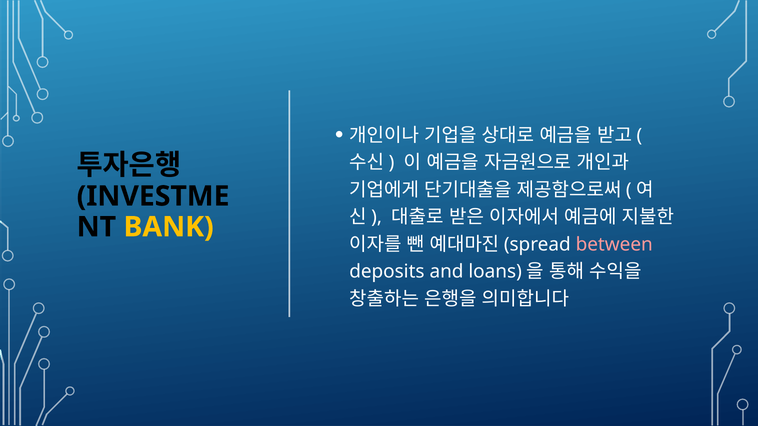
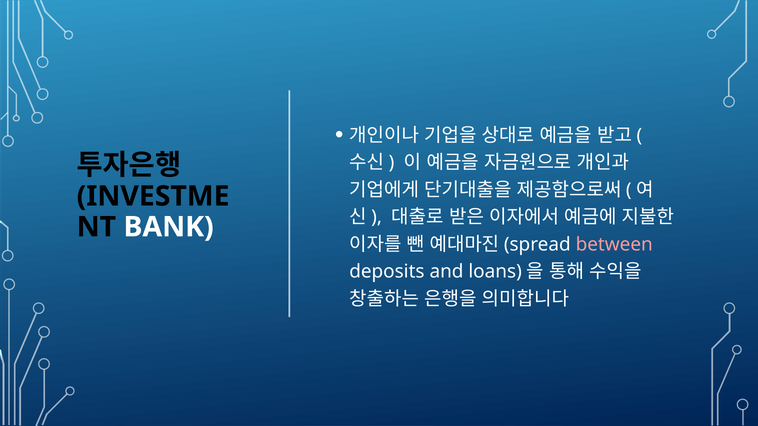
BANK colour: yellow -> white (169, 227)
